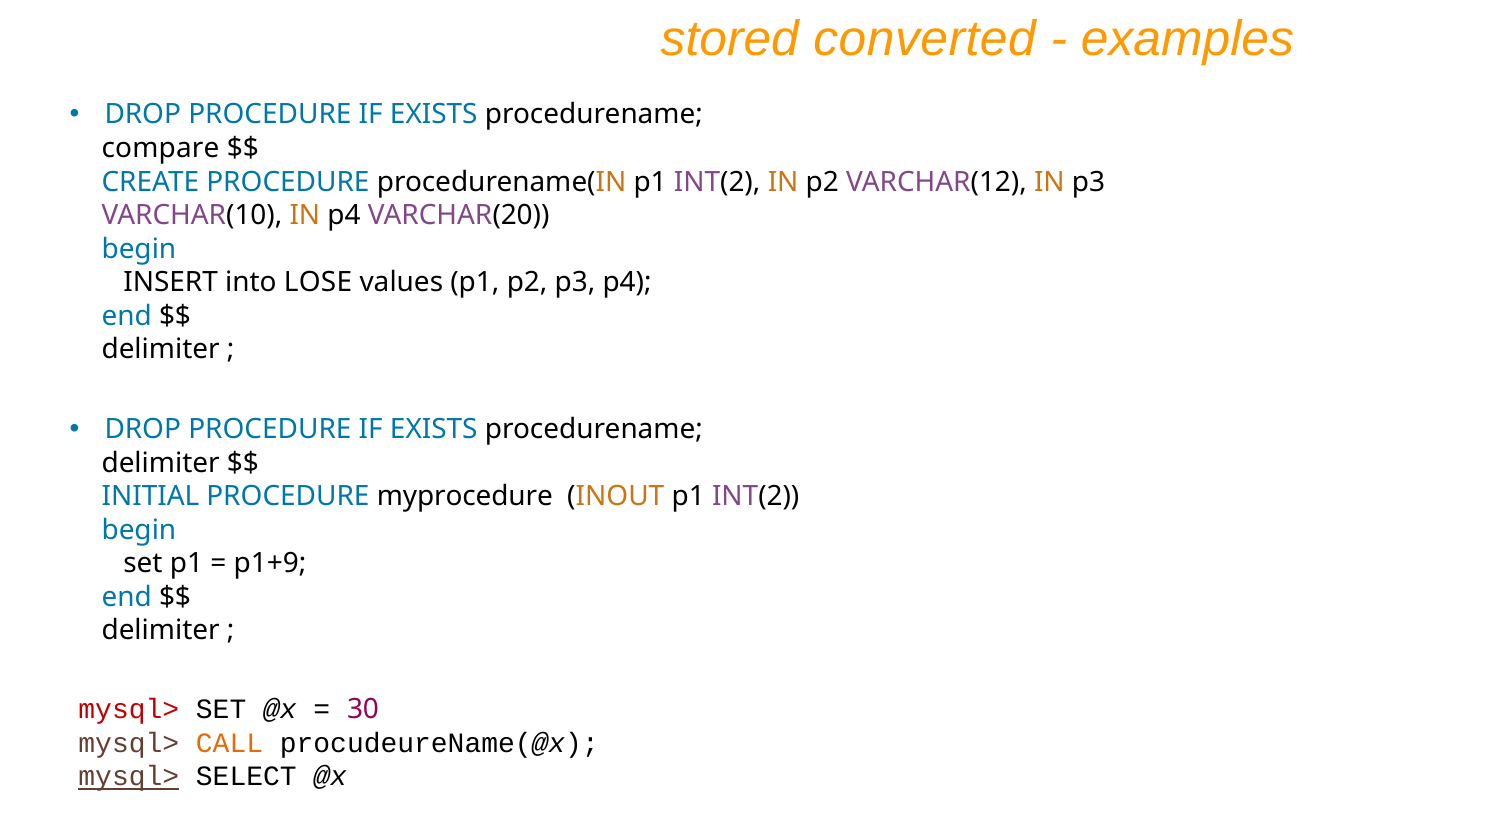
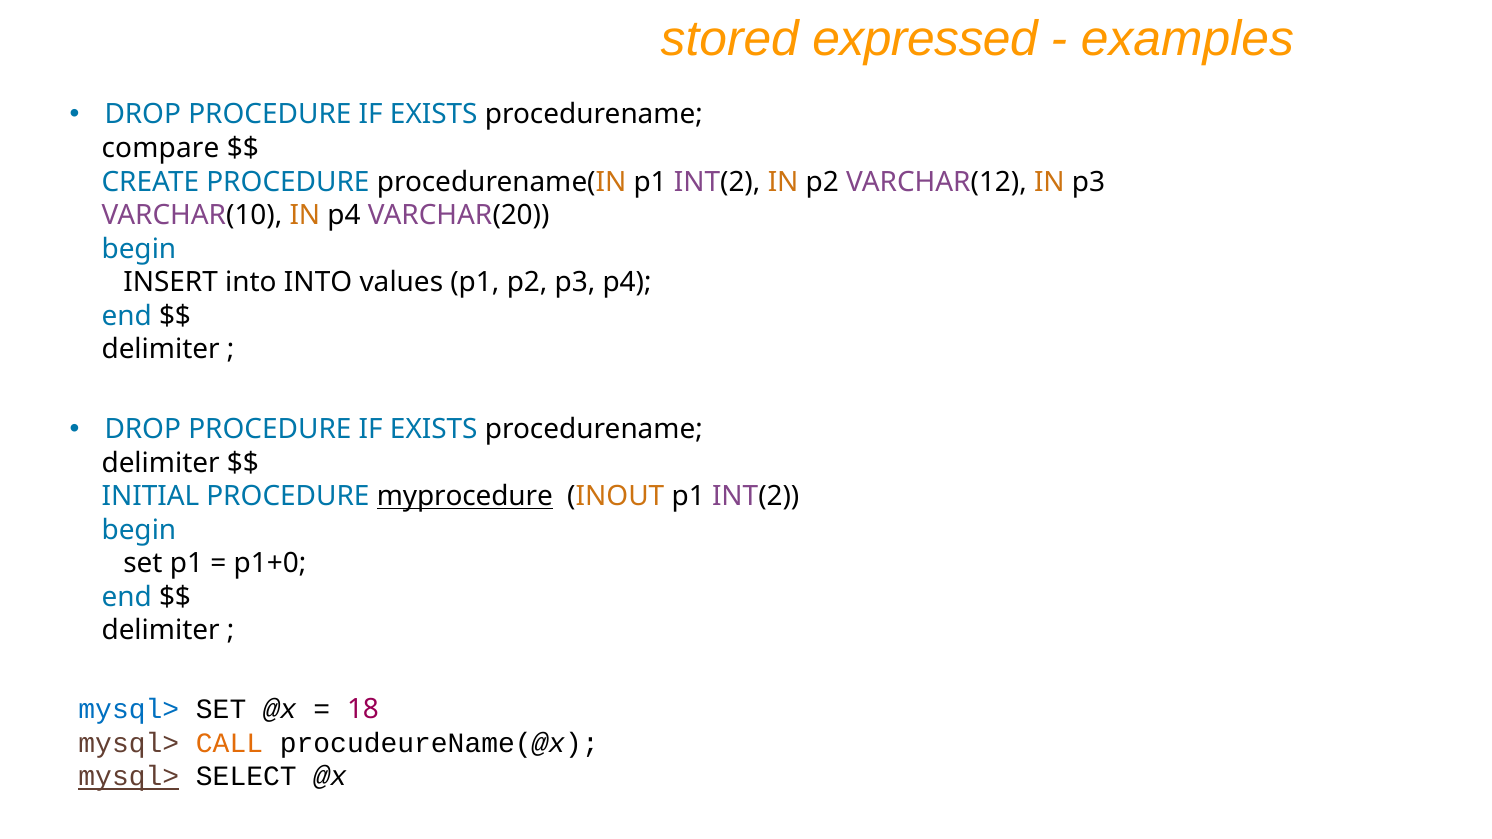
converted: converted -> expressed (925, 39)
into LOSE: LOSE -> INTO (318, 283)
myprocedure underline: none -> present (465, 497)
p1+9: p1+9 -> p1+0 (270, 564)
mysql> colour: red -> blue (129, 710)
30: 30 -> 18 (363, 710)
